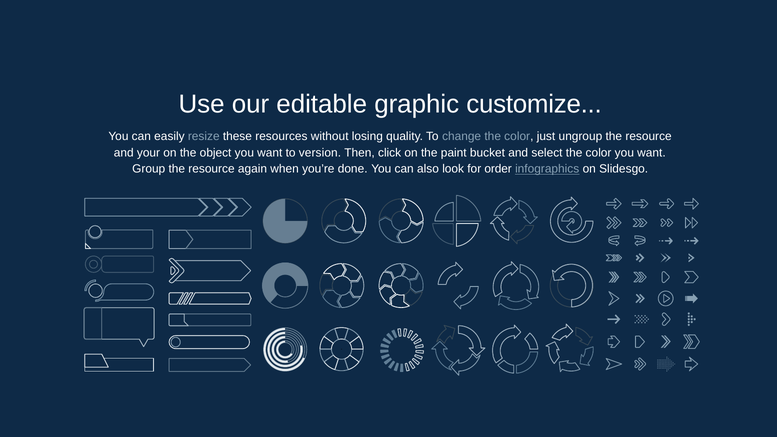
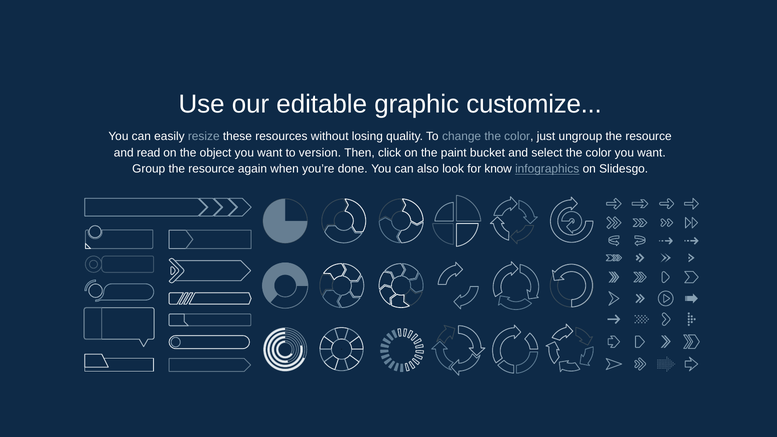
your: your -> read (149, 153)
order: order -> know (498, 169)
